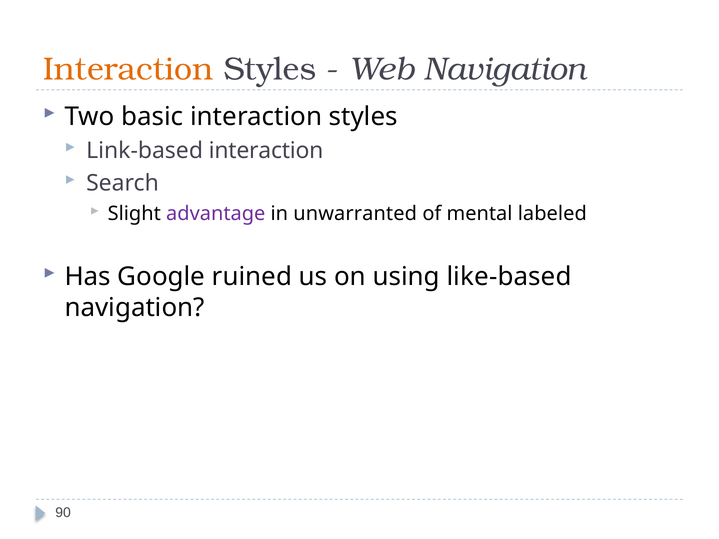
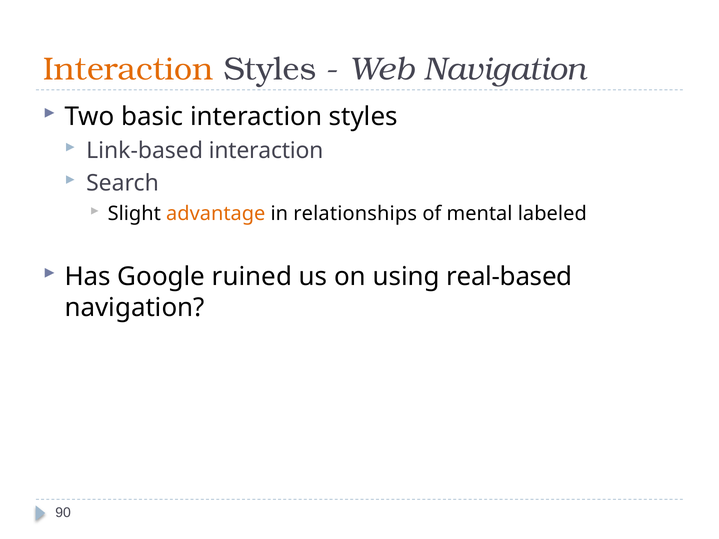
advantage colour: purple -> orange (216, 214)
unwarranted: unwarranted -> relationships (355, 214)
like-based: like-based -> real-based (509, 277)
